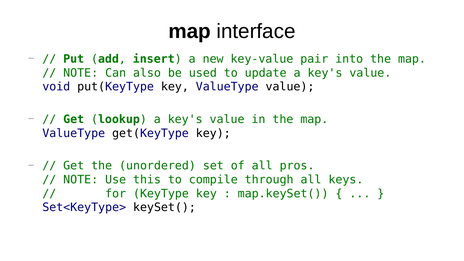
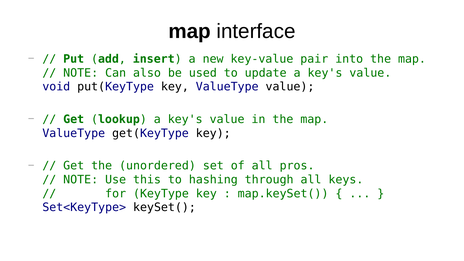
compile: compile -> hashing (213, 180)
